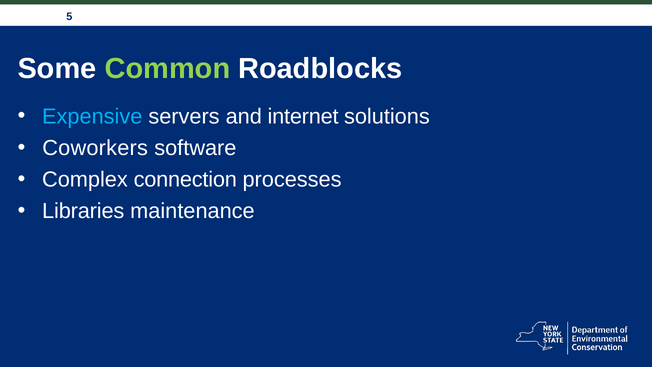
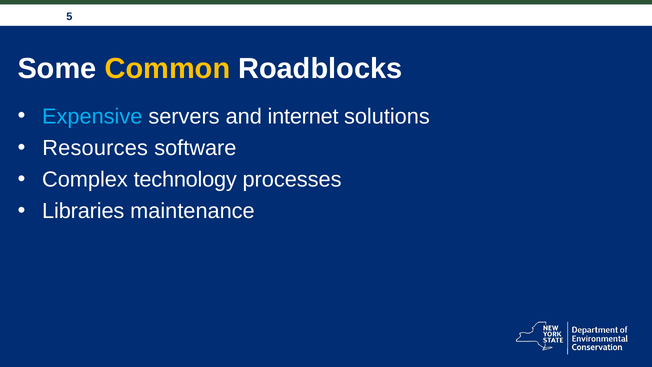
Common colour: light green -> yellow (167, 69)
Coworkers: Coworkers -> Resources (95, 148)
connection: connection -> technology (185, 179)
